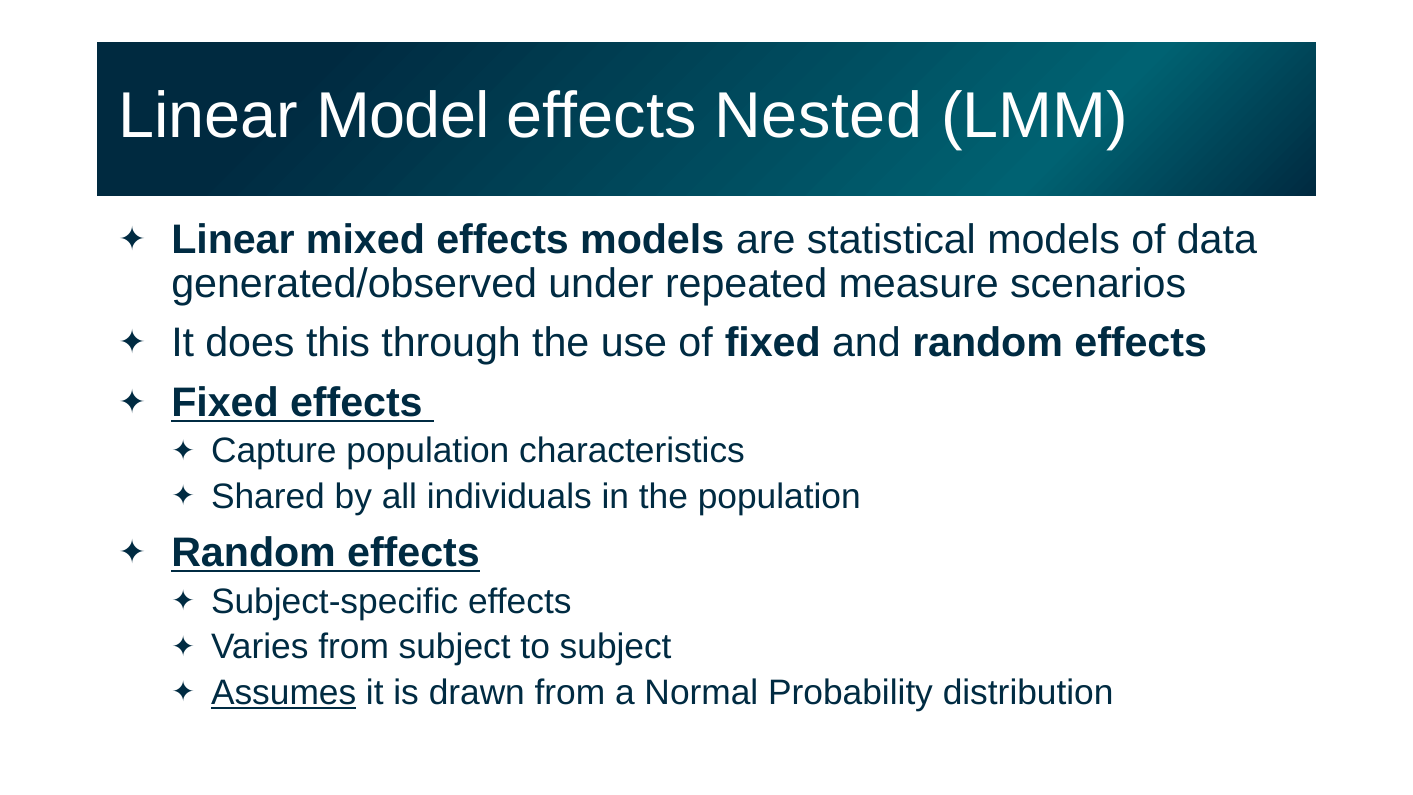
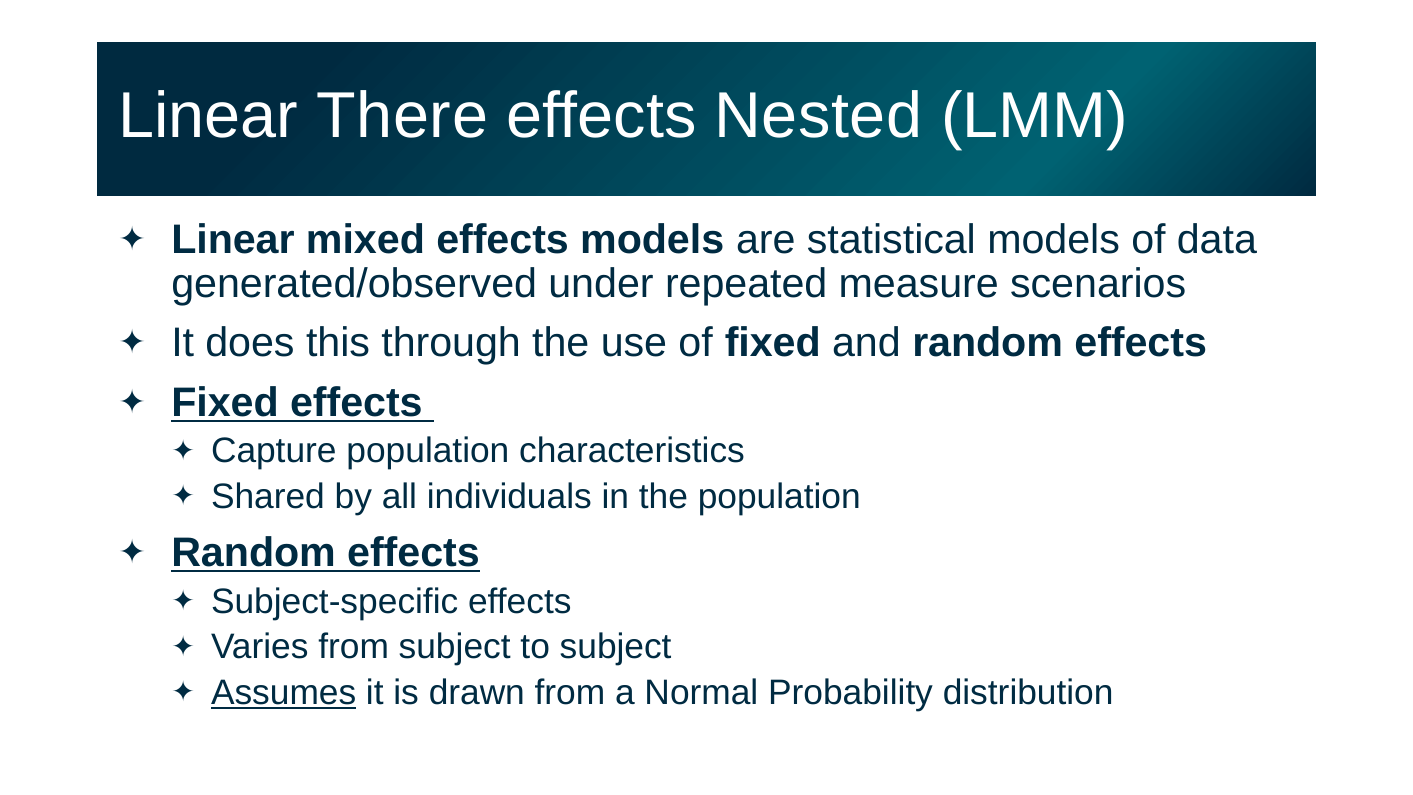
Model: Model -> There (402, 116)
